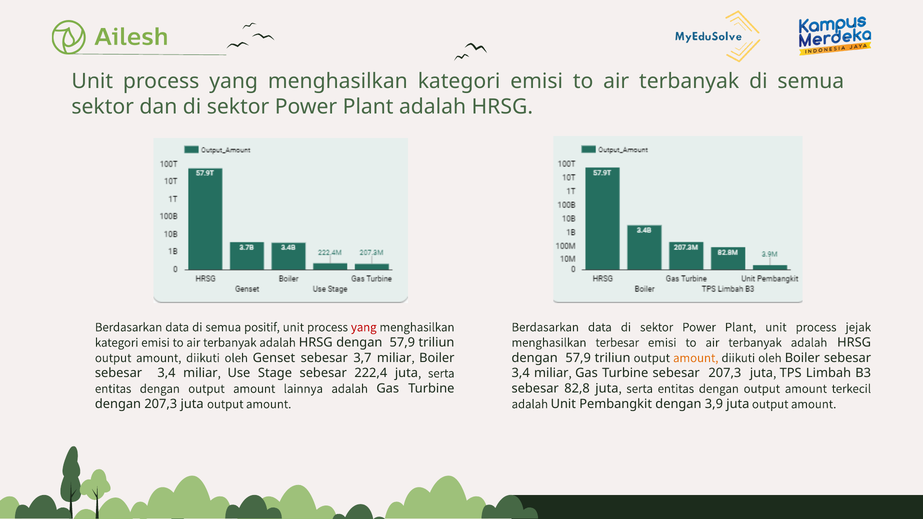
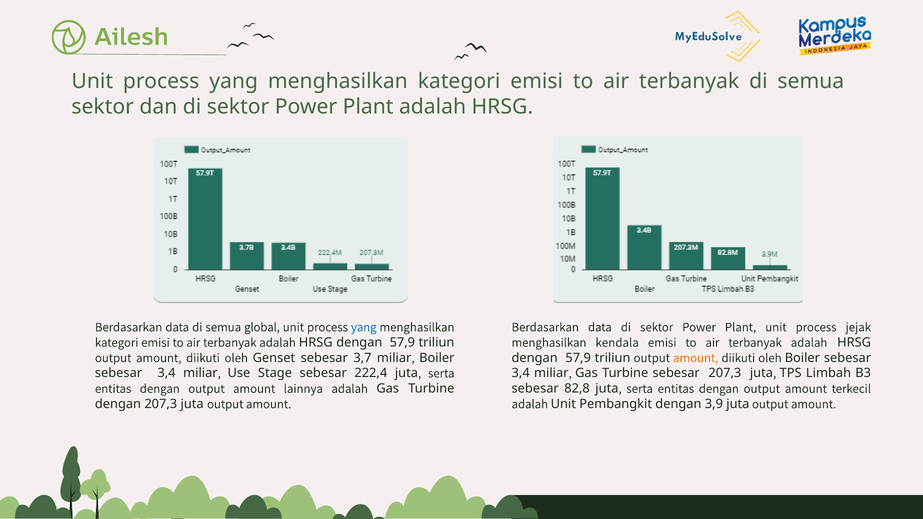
positif: positif -> global (262, 327)
yang colour: red -> blue (364, 327)
terbesar: terbesar -> kendala (617, 343)
